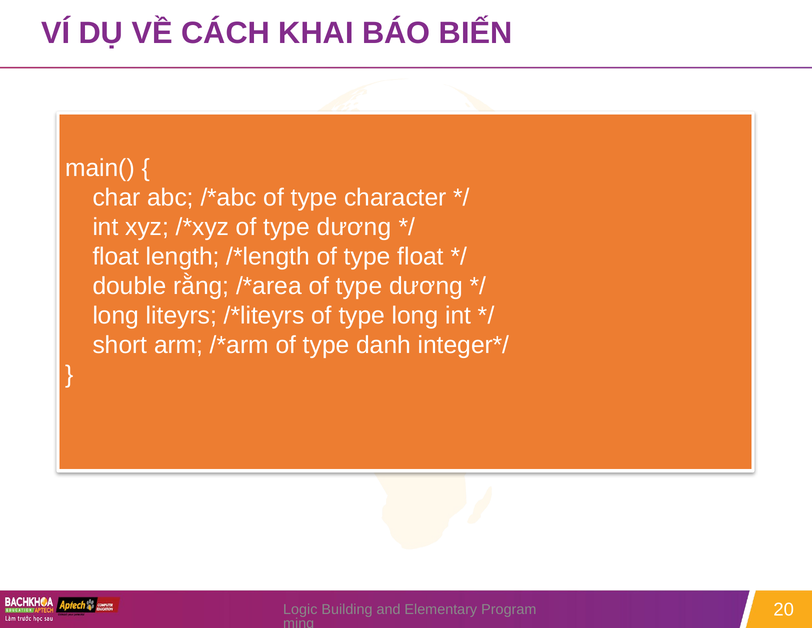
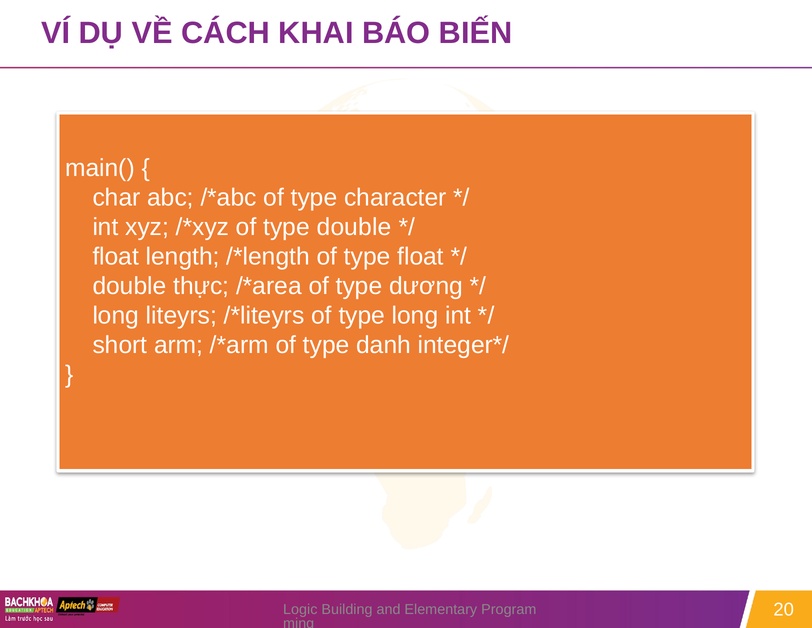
dương: dương -> double (354, 227)
rằng: rằng -> thực (201, 286)
